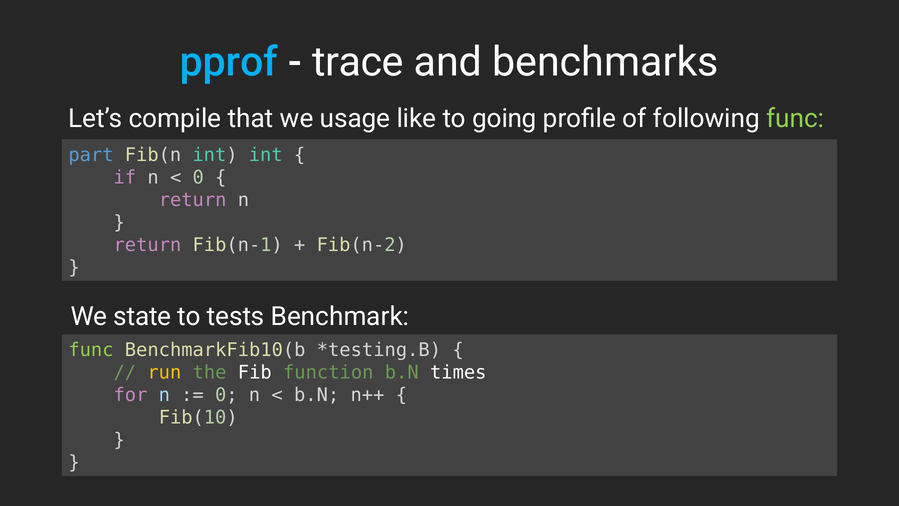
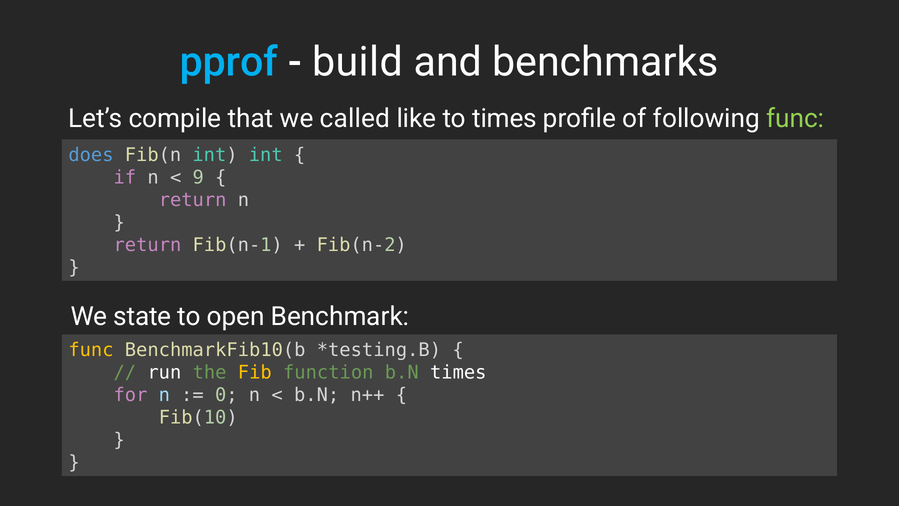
trace: trace -> build (358, 62)
usage: usage -> called (355, 118)
to going: going -> times (505, 118)
part: part -> does (91, 155)
0: 0 -> 9 (198, 178)
tests: tests -> open (236, 317)
func colour: light green -> yellow (91, 350)
run colour: yellow -> white (164, 373)
Fib colour: white -> yellow (255, 373)
